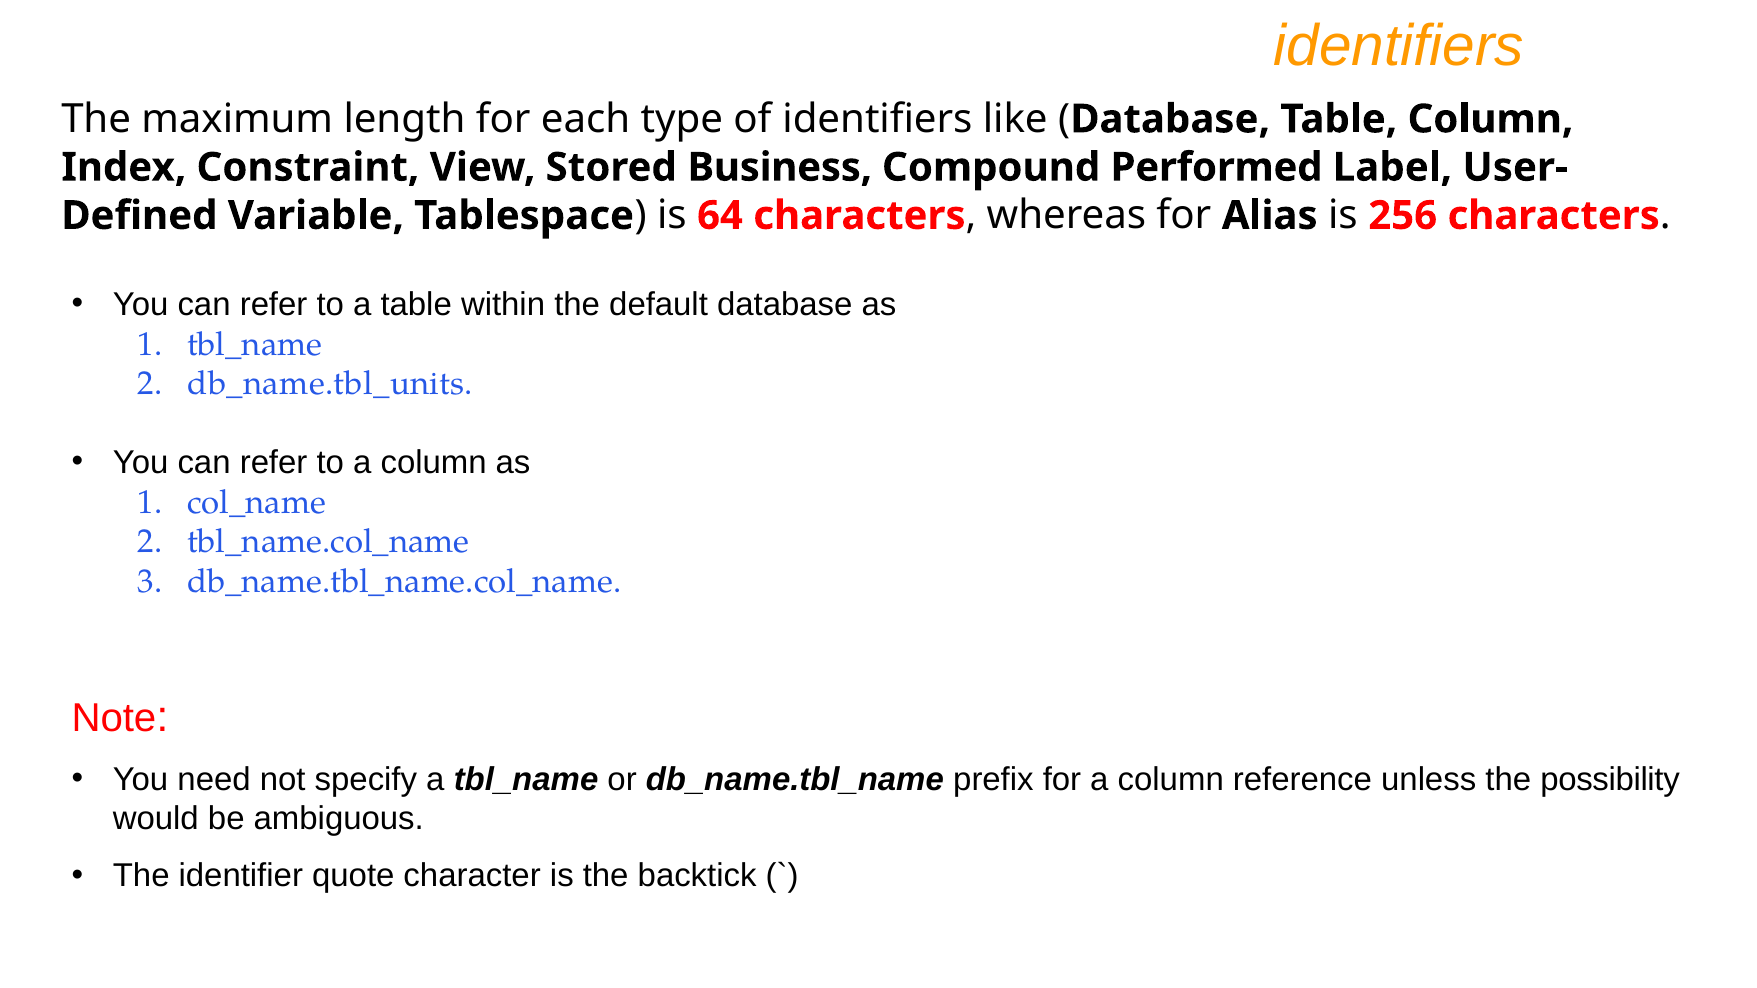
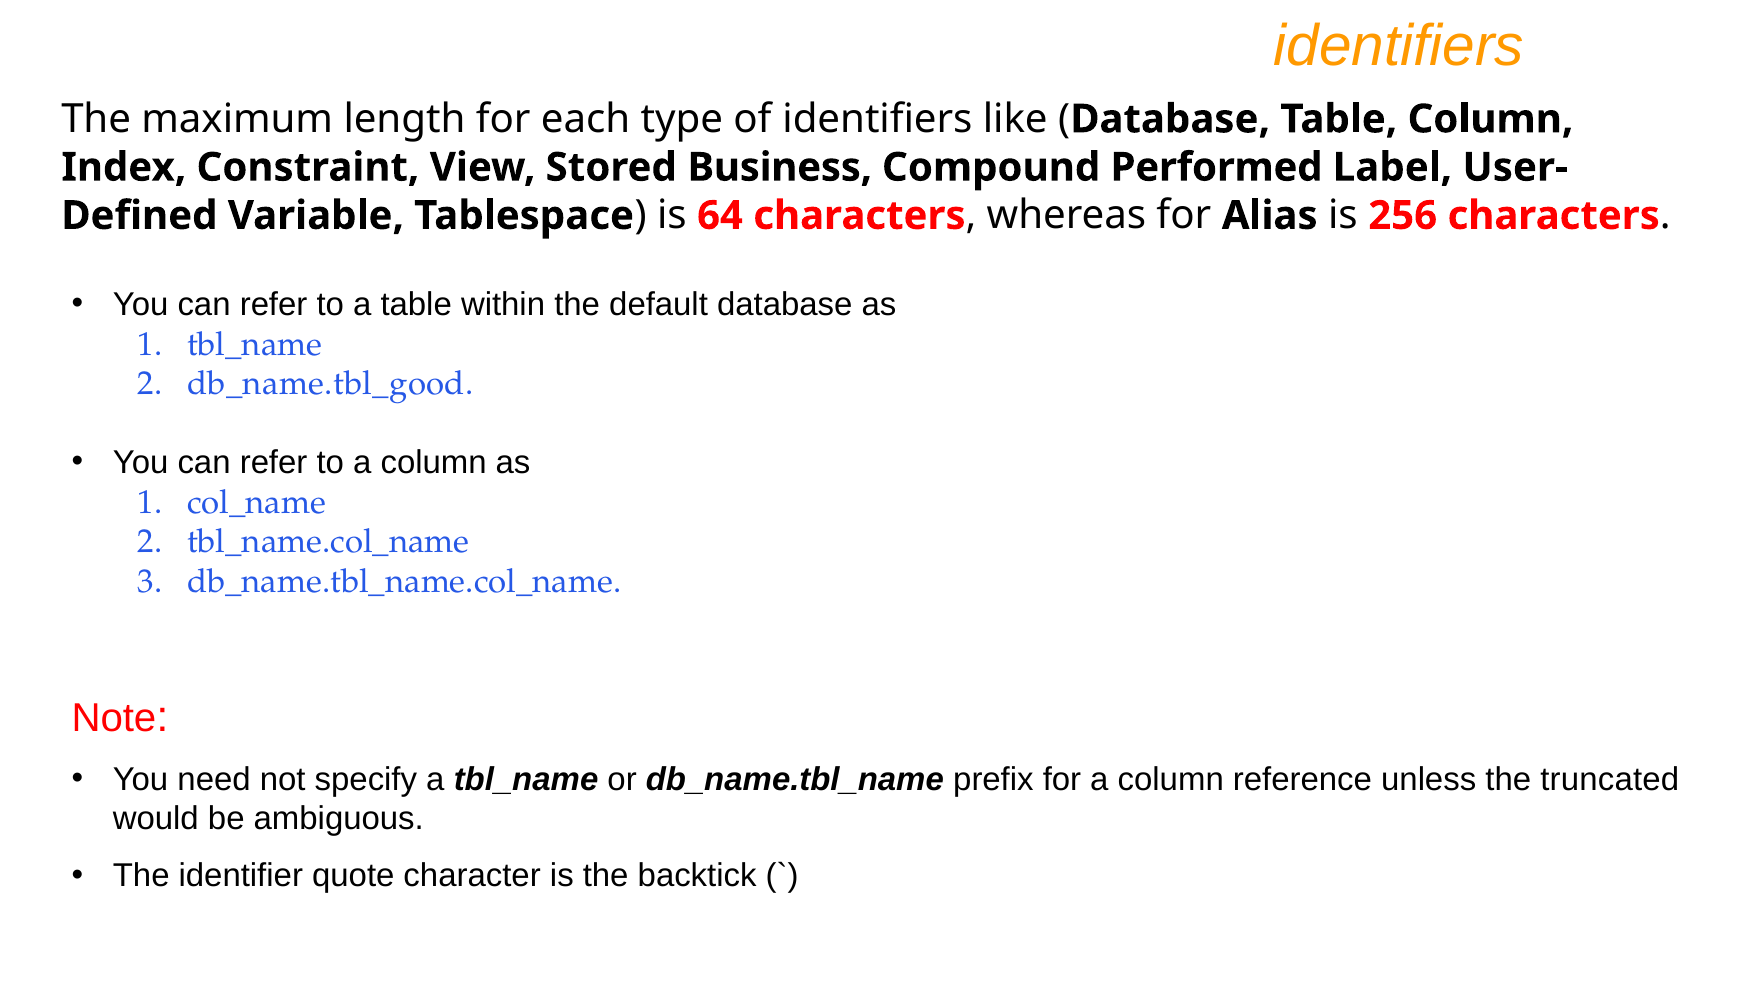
db_name.tbl_units: db_name.tbl_units -> db_name.tbl_good (330, 384)
possibility: possibility -> truncated (1610, 780)
